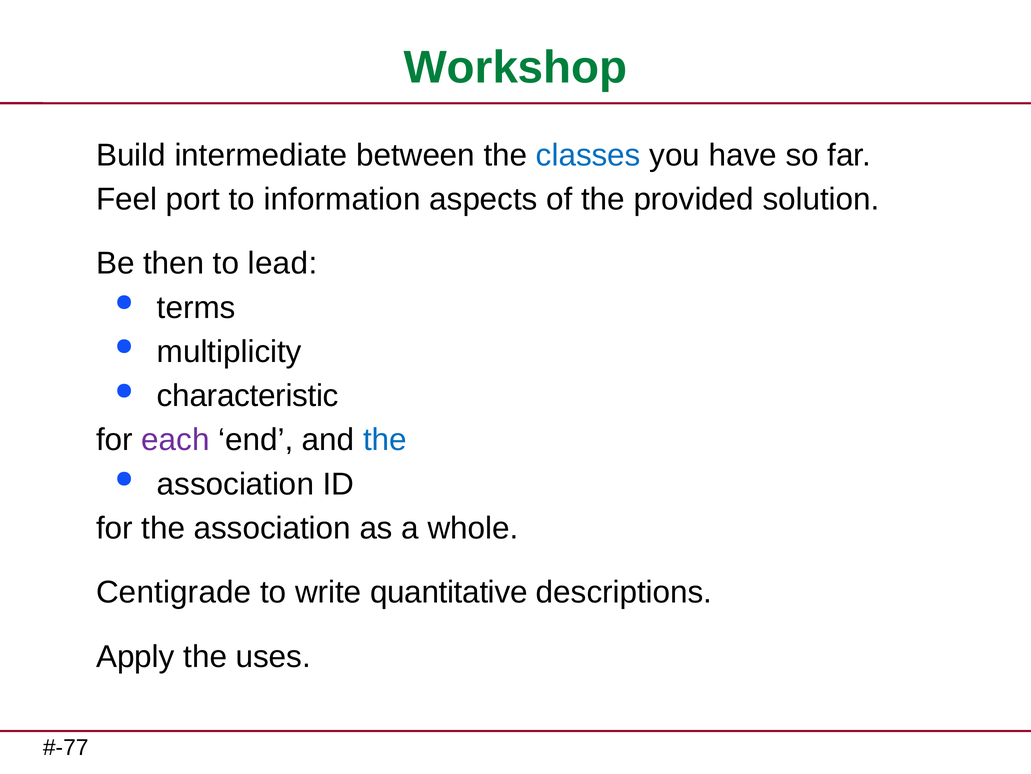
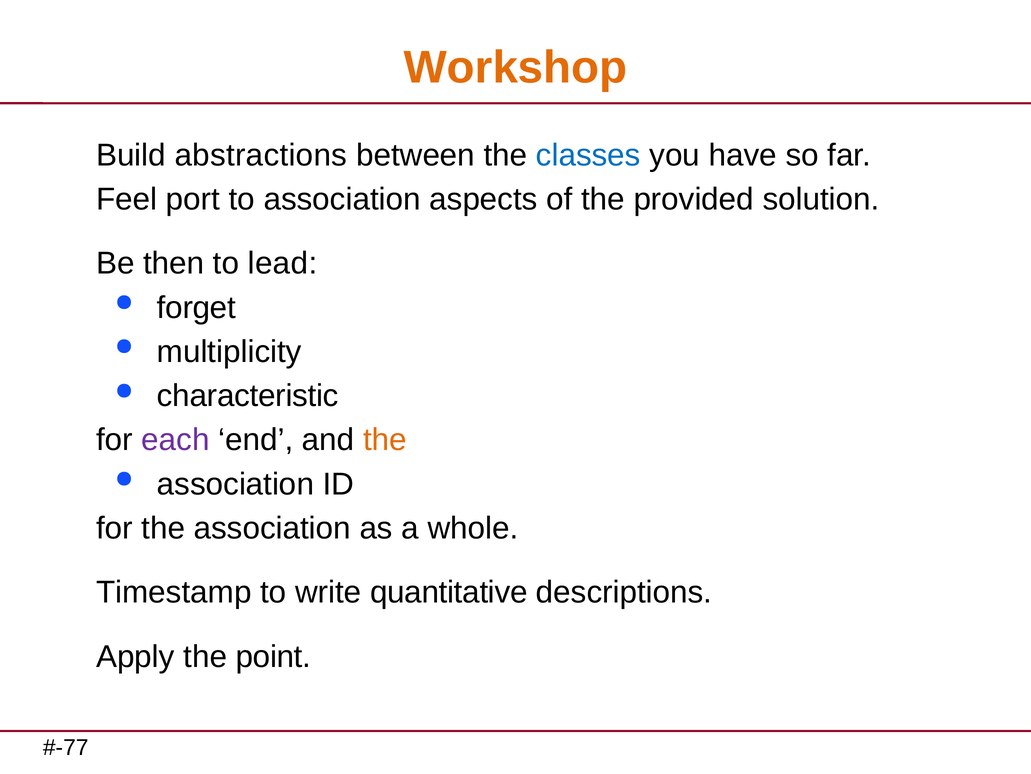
Workshop colour: green -> orange (515, 68)
intermediate: intermediate -> abstractions (261, 155)
to information: information -> association (342, 199)
terms: terms -> forget (196, 307)
the colour: blue -> orange (385, 440)
Centigrade: Centigrade -> Timestamp (174, 592)
uses: uses -> point (273, 656)
